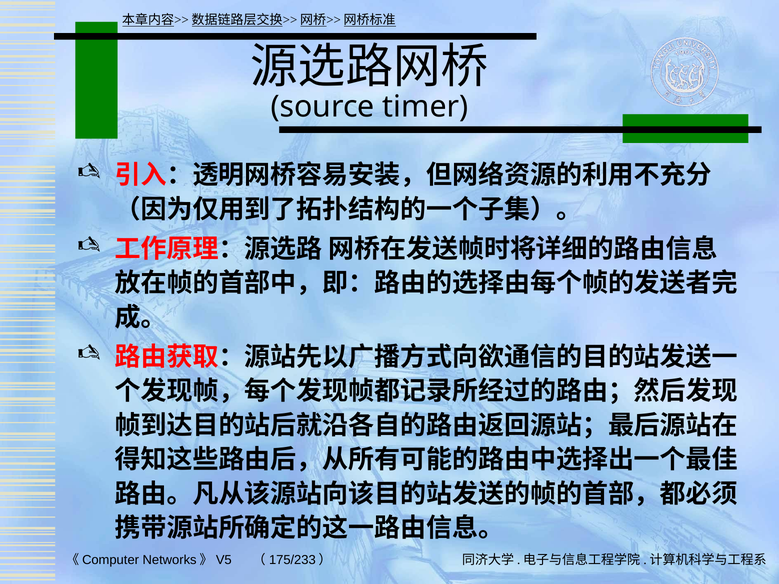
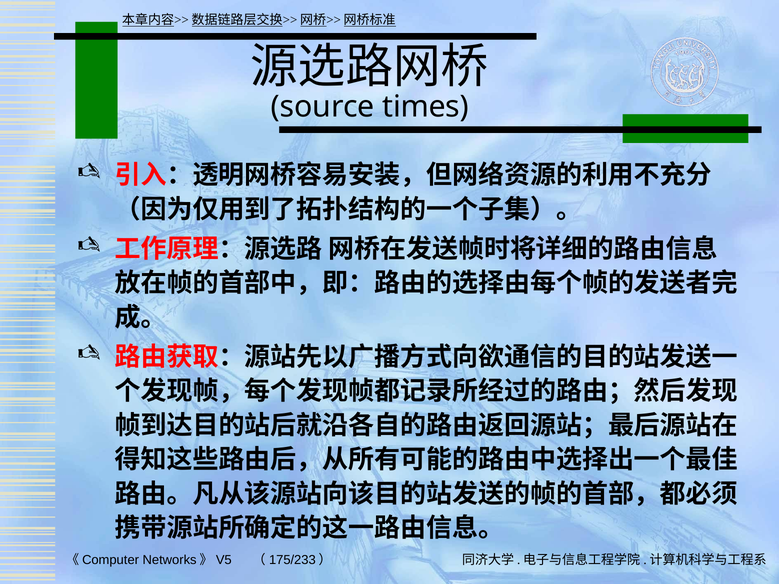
timer: timer -> times (426, 107)
